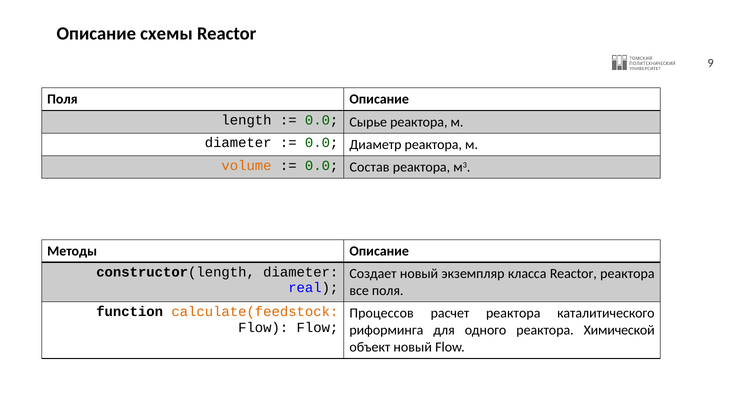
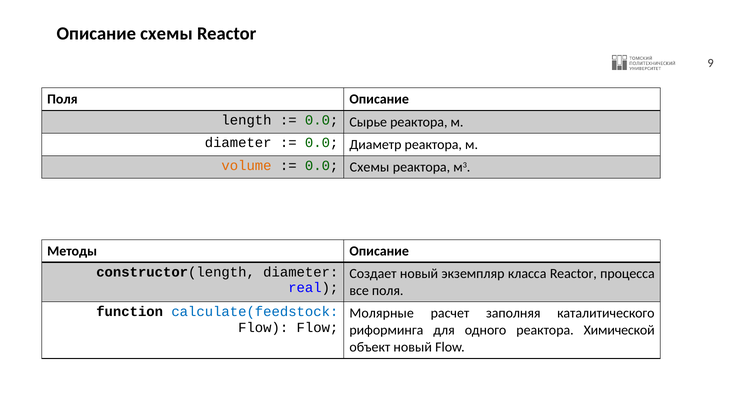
0.0 Состав: Состав -> Схемы (370, 167)
Reactor реактора: реактора -> процесса (627, 273)
calculate(feedstock colour: orange -> blue (255, 311)
Процессов: Процессов -> Молярные (382, 313)
расчет реактора: реактора -> заполняя (513, 313)
